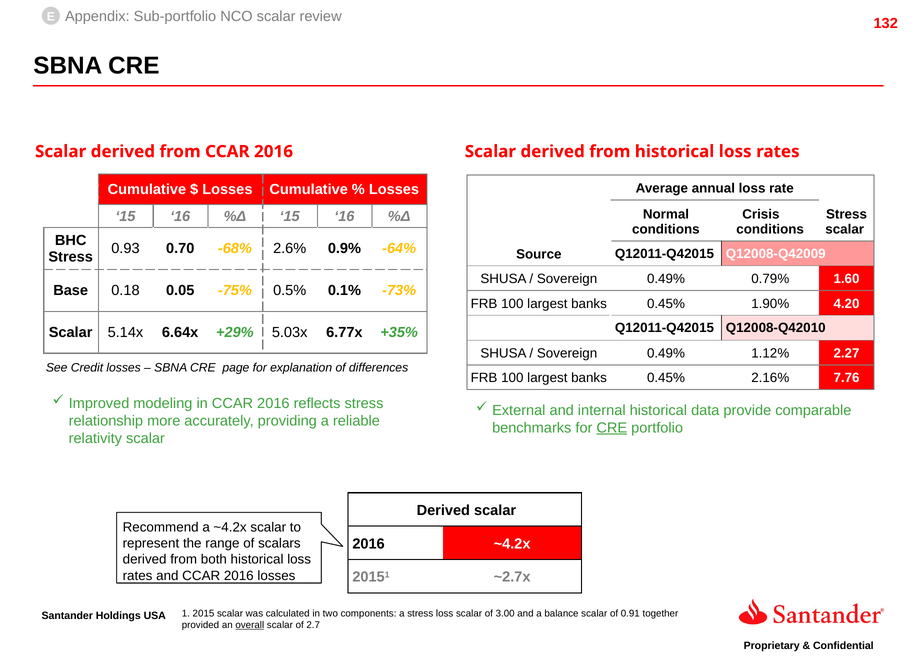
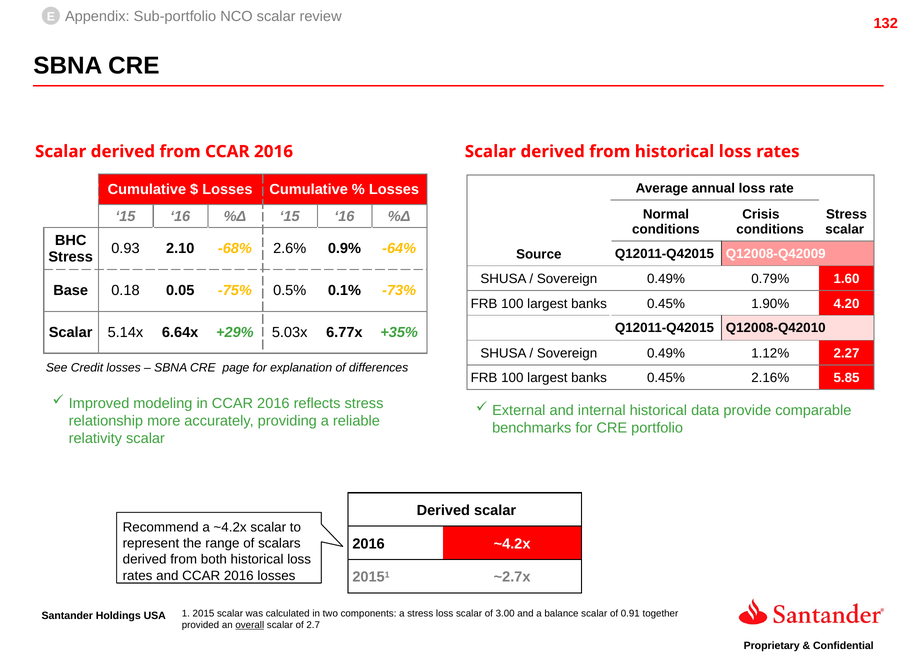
0.70: 0.70 -> 2.10 (180, 248)
7.76: 7.76 -> 5.85 (847, 378)
CRE underline: present -> none (612, 427)
